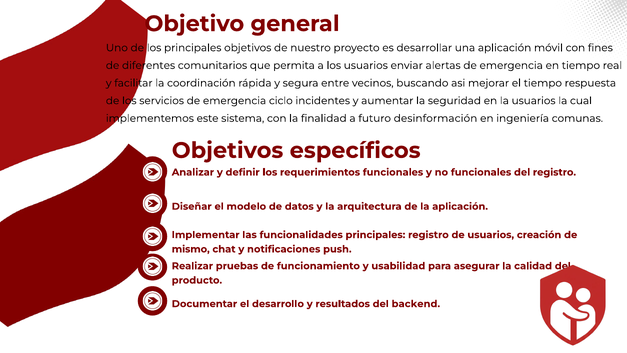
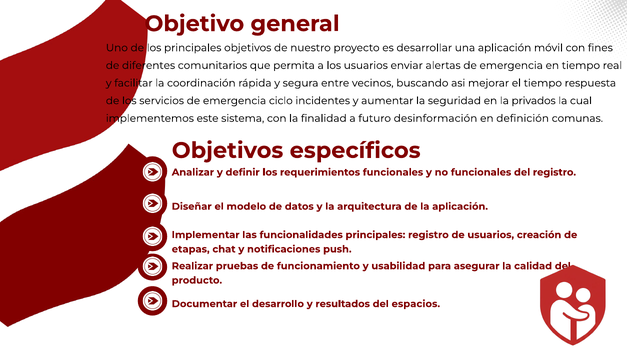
la usuarios: usuarios -> privados (534, 101)
ingeniería: ingeniería -> definición (523, 118)
mismo: mismo -> etapas (191, 249)
backend: backend -> espacios (416, 304)
